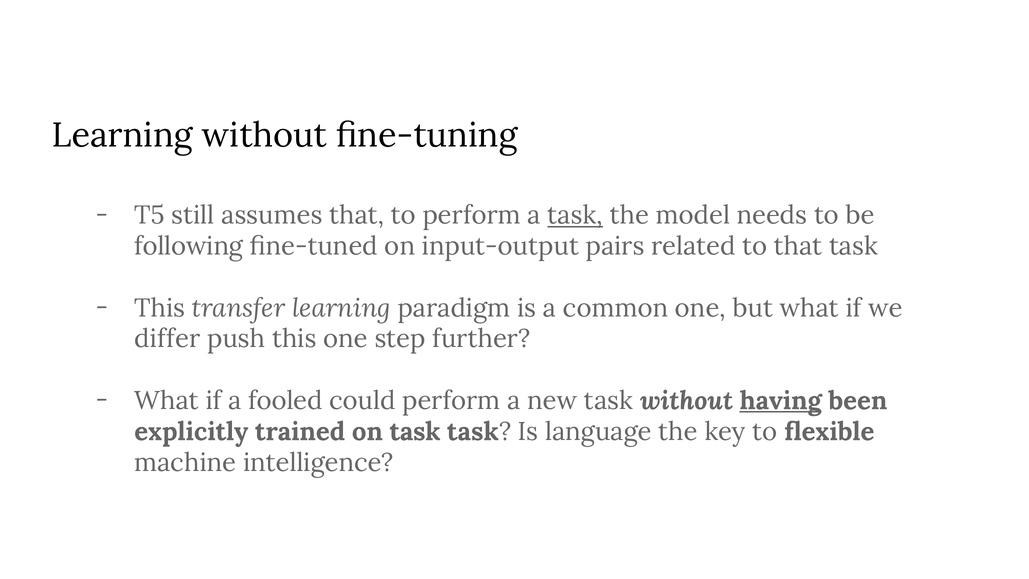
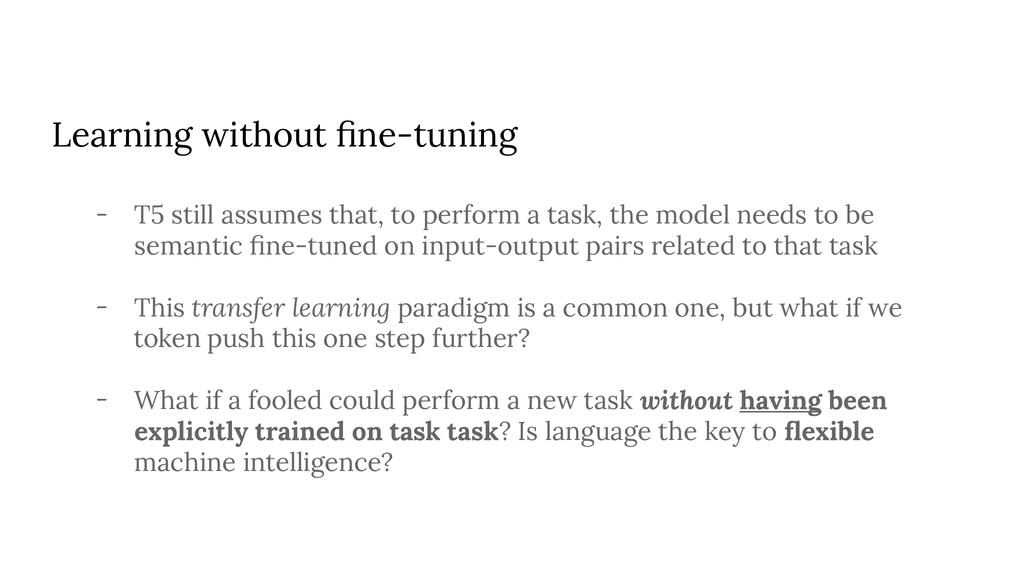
task underline: present -> none (575, 215)
following: following -> semantic (189, 246)
differ: differ -> token (168, 339)
